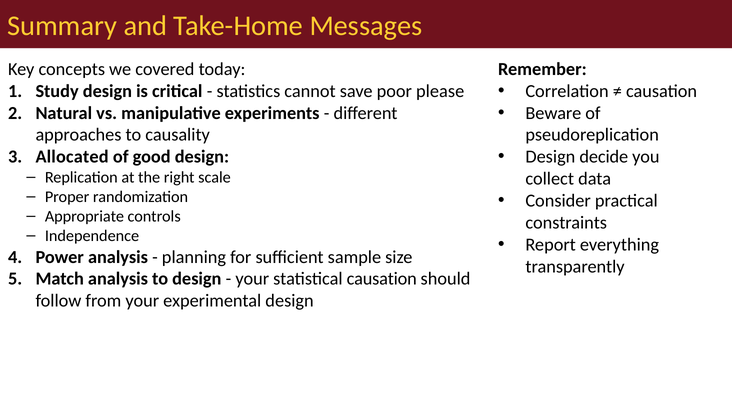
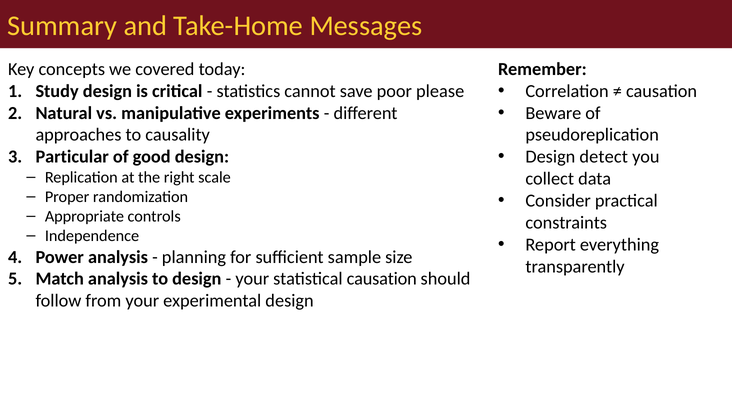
decide: decide -> detect (604, 157)
Allocated: Allocated -> Particular (72, 157)
